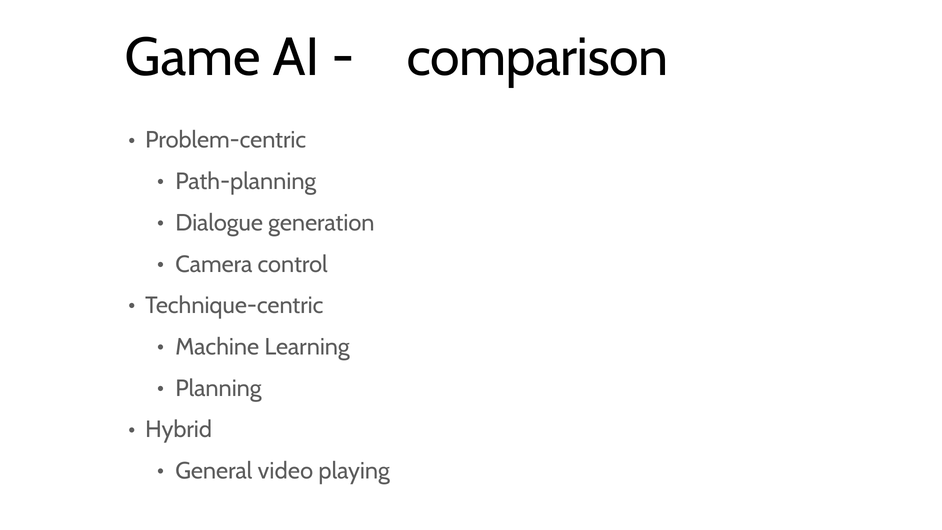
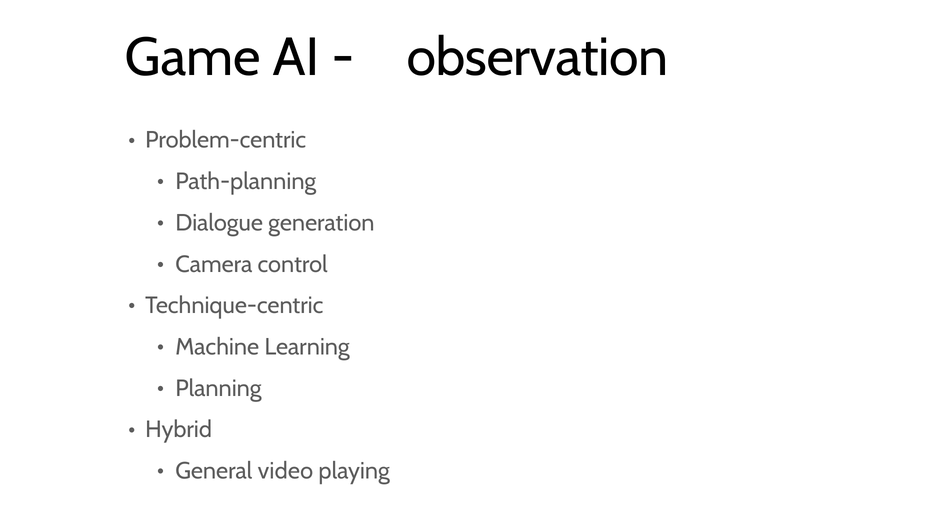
comparison: comparison -> observation (537, 57)
